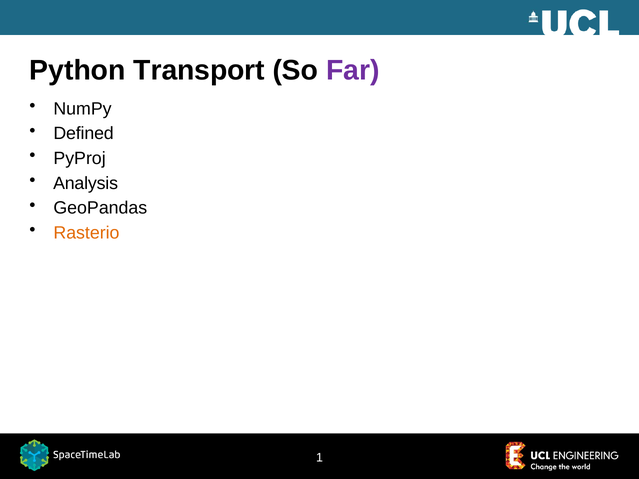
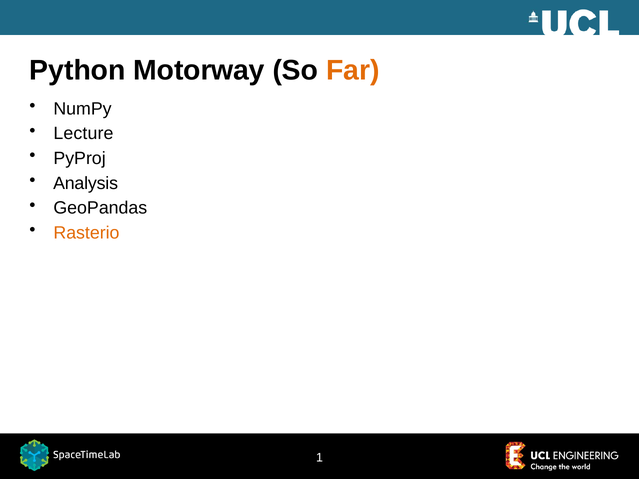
Transport: Transport -> Motorway (199, 71)
Far colour: purple -> orange (353, 71)
Defined: Defined -> Lecture (83, 134)
